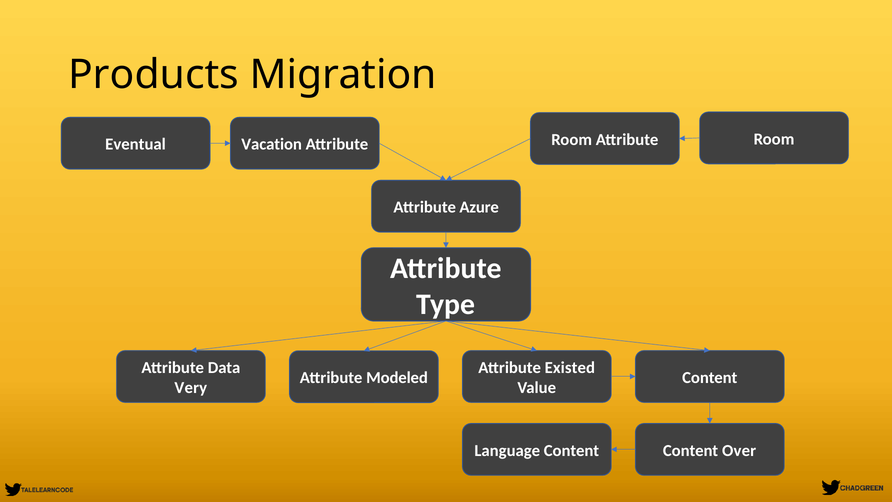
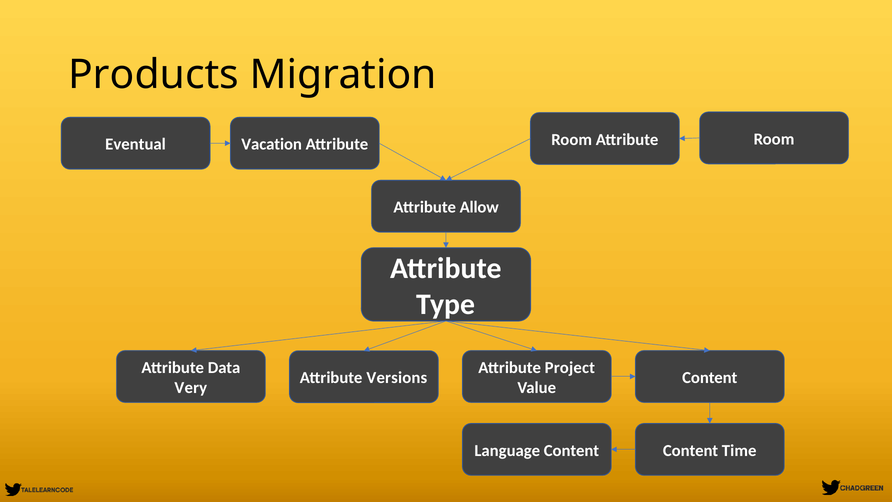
Azure: Azure -> Allow (479, 207)
Existed: Existed -> Project (570, 367)
Modeled: Modeled -> Versions (397, 378)
Over: Over -> Time (739, 450)
